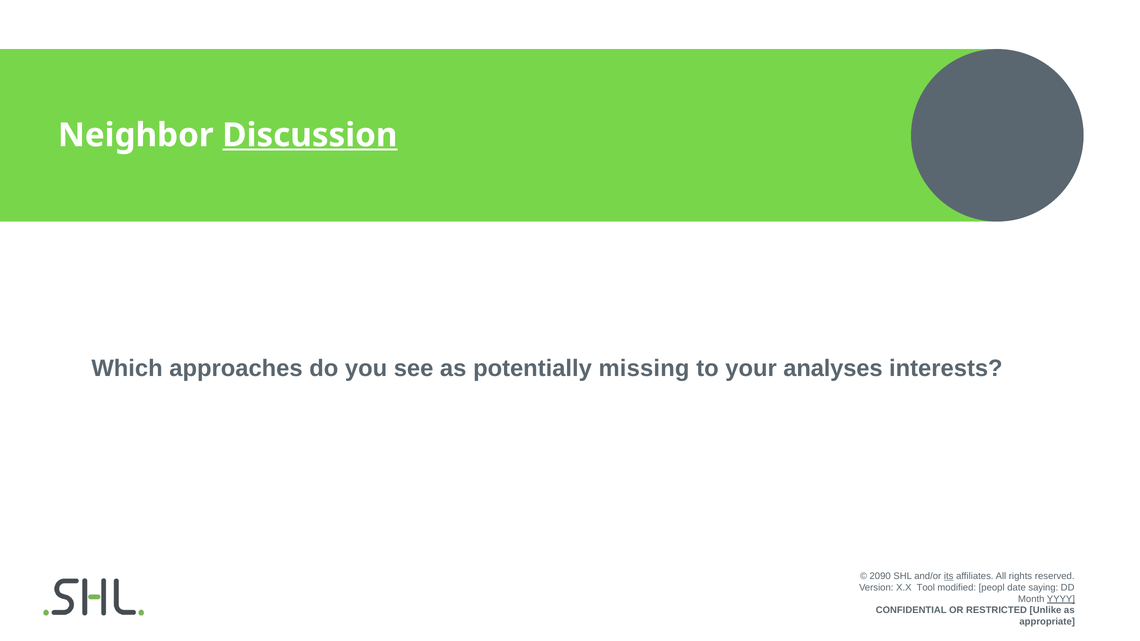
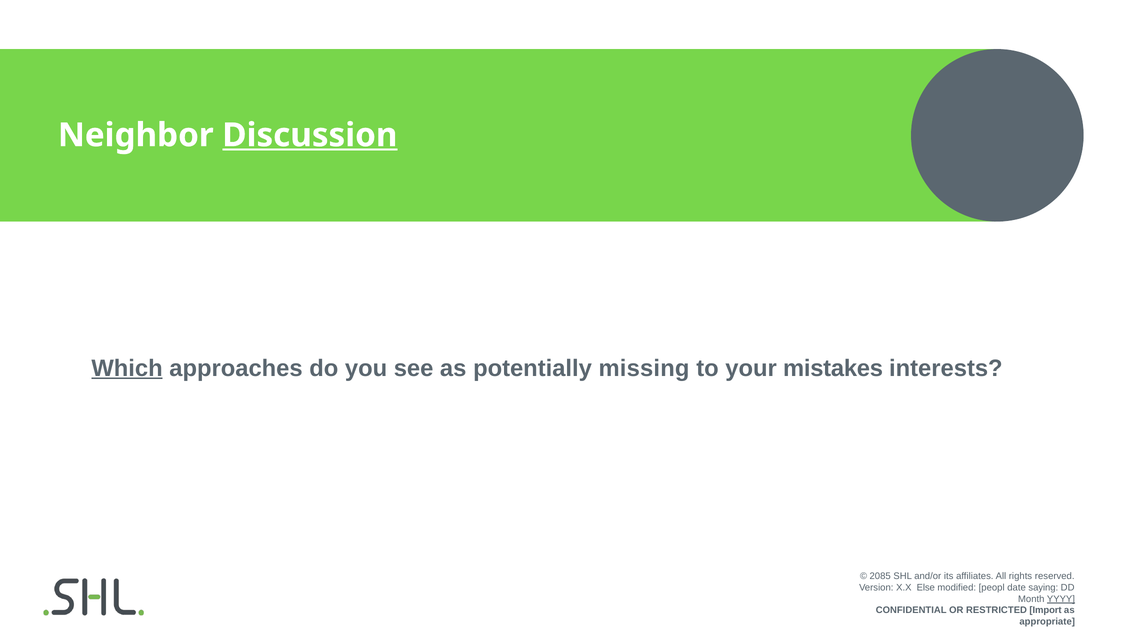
Which underline: none -> present (127, 368)
analyses: analyses -> mistakes (833, 368)
2090: 2090 -> 2085 (880, 576)
its underline: present -> none (949, 576)
Tool: Tool -> Else (926, 588)
Unlike: Unlike -> Import (1046, 611)
